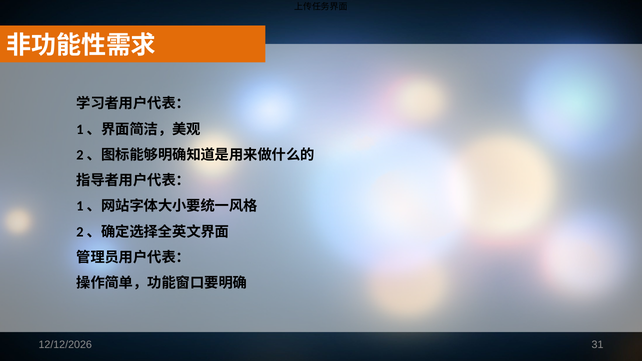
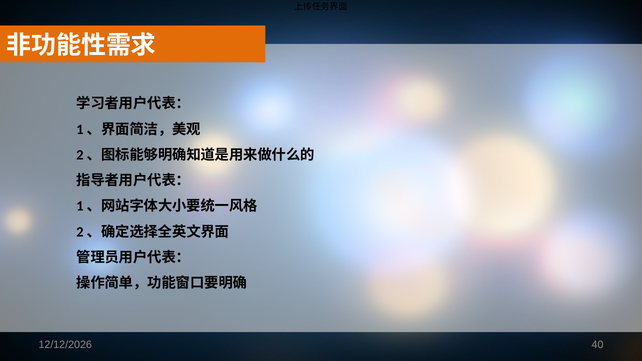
31: 31 -> 40 (598, 345)
